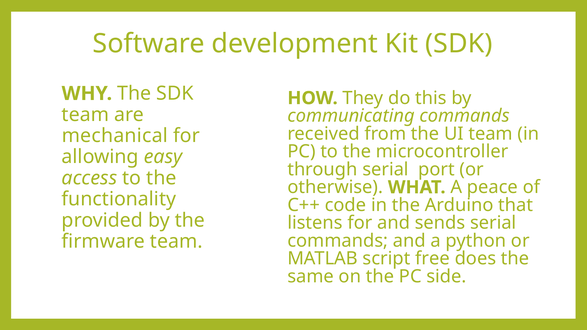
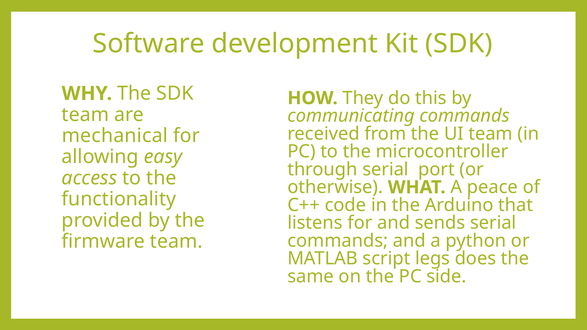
free: free -> legs (433, 259)
